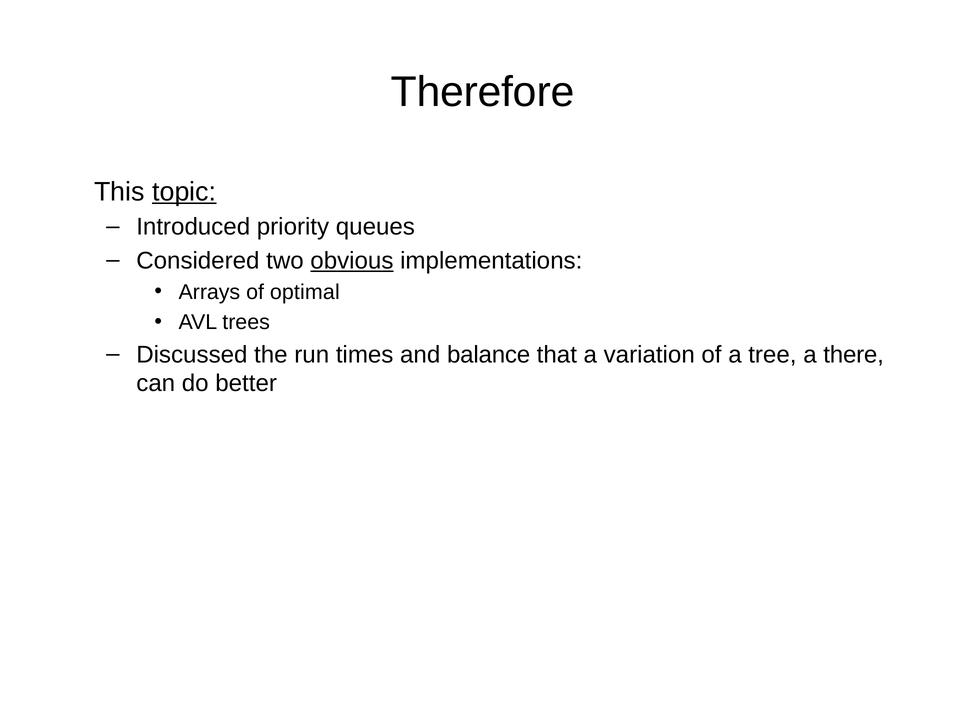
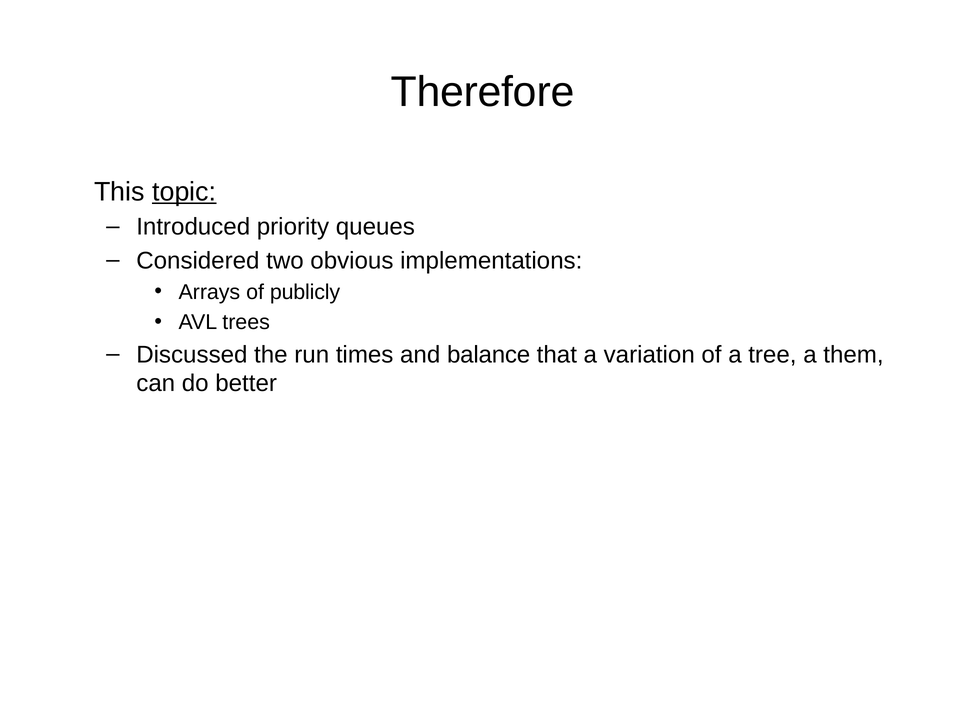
obvious underline: present -> none (352, 261)
optimal: optimal -> publicly (305, 292)
there: there -> them (853, 354)
